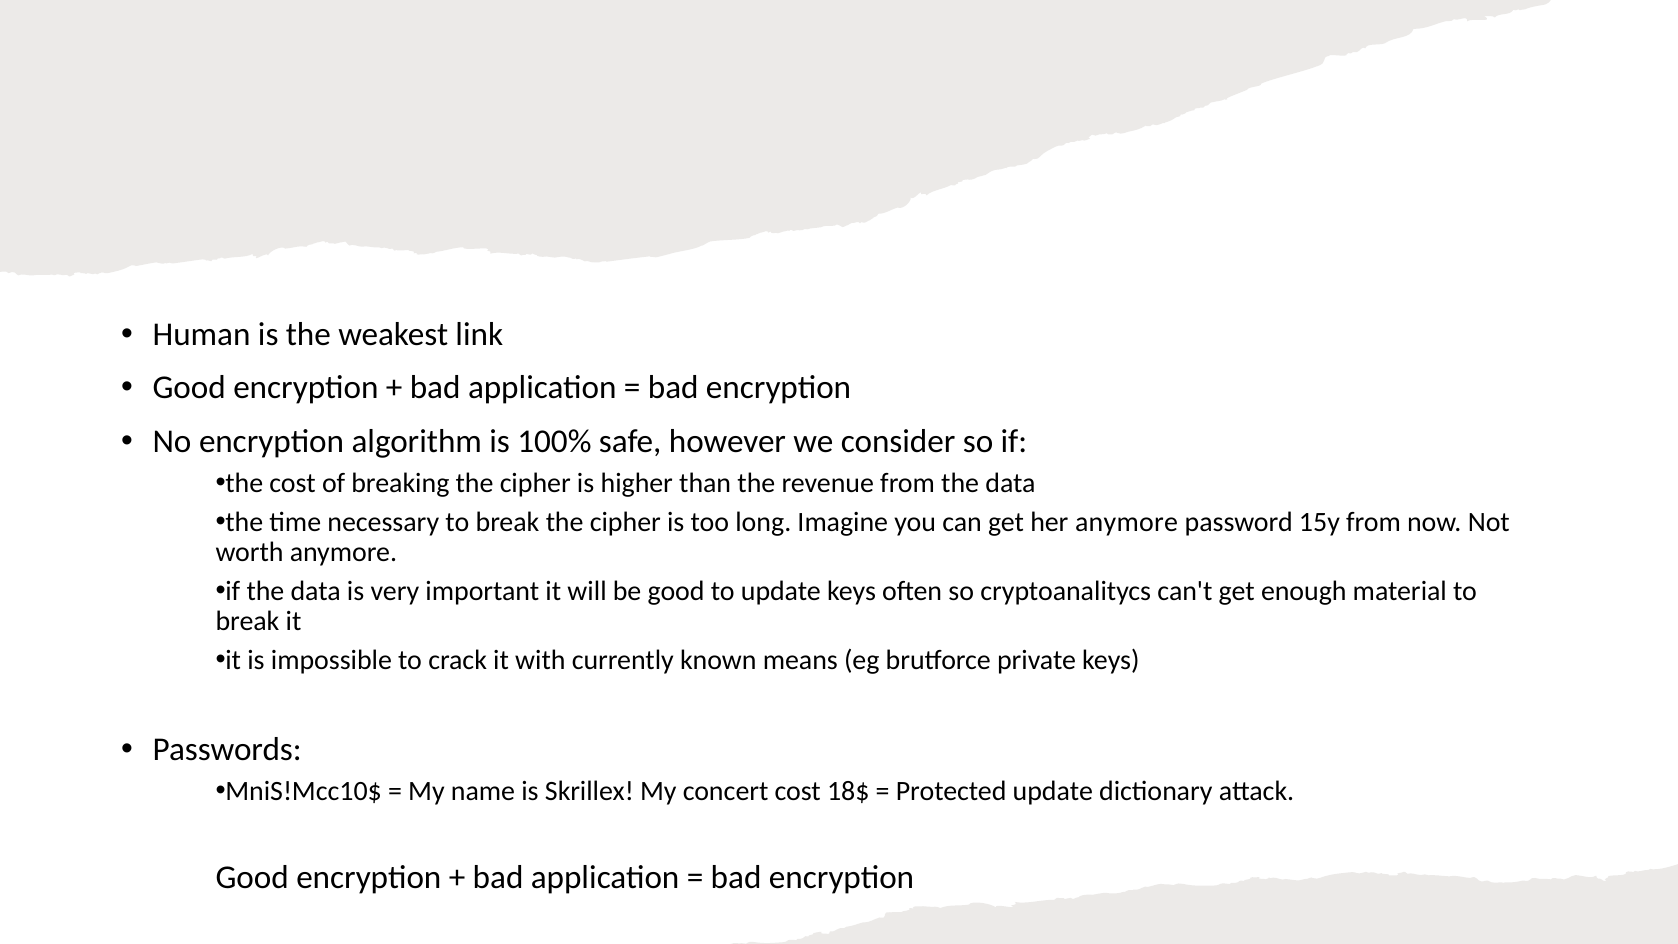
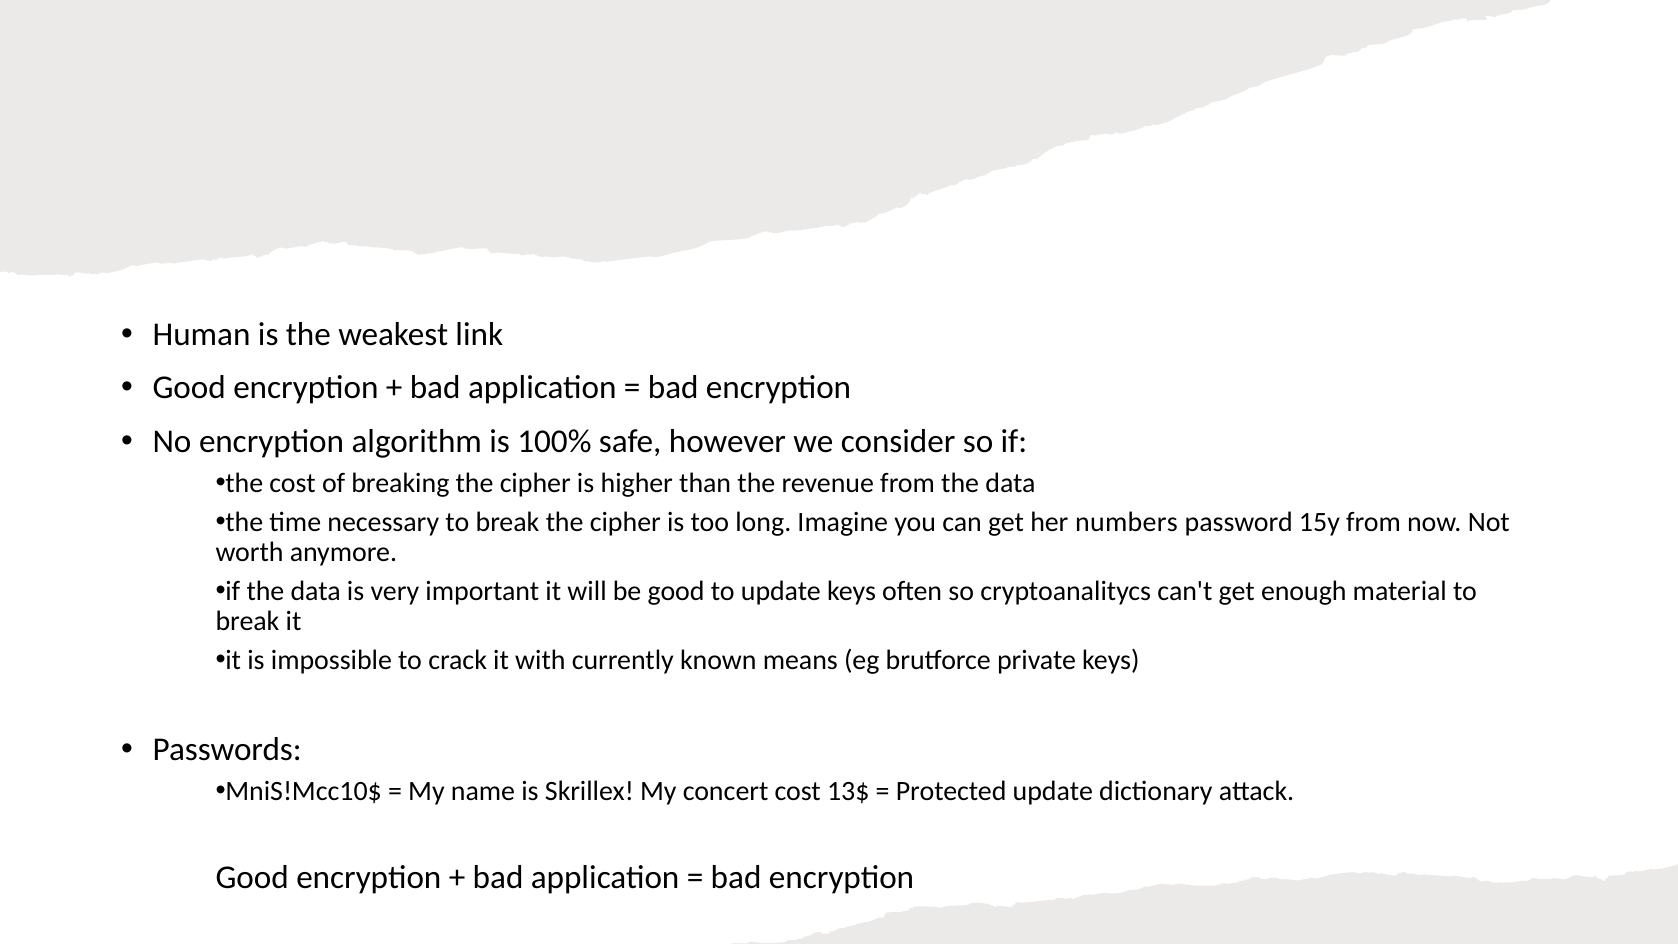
her anymore: anymore -> numbers (1127, 522)
18$: 18$ -> 13$ (848, 791)
